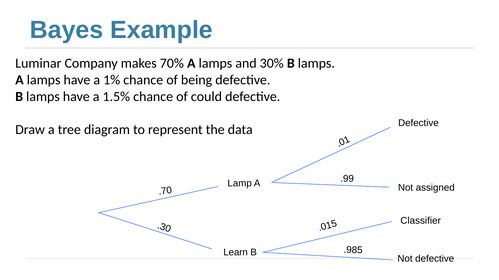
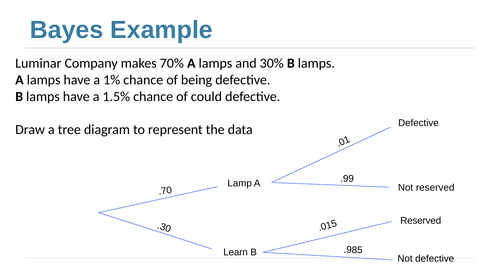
Not assigned: assigned -> reserved (435, 188)
Classifier: Classifier -> Reserved (421, 221)
